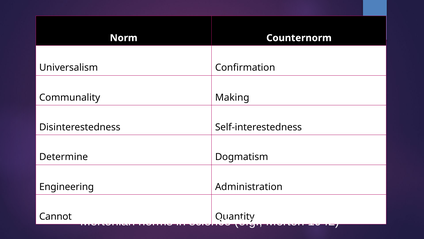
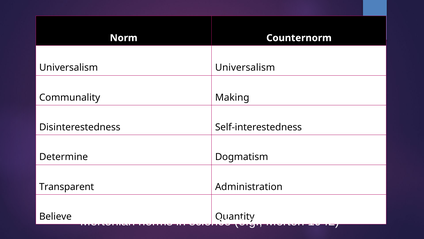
Universalism Confirmation: Confirmation -> Universalism (245, 68)
Engineering: Engineering -> Transparent (67, 186)
Cannot: Cannot -> Believe (55, 216)
